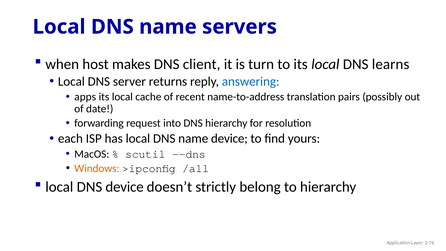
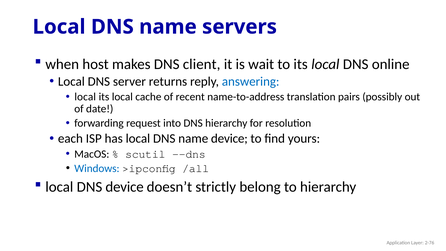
turn: turn -> wait (261, 64)
learns: learns -> online (391, 64)
apps: apps -> local (85, 97)
Windows colour: orange -> blue (97, 168)
